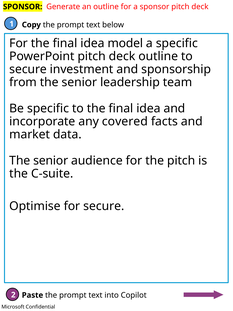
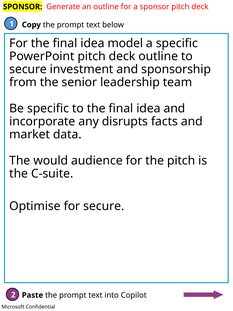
covered: covered -> disrupts (125, 121)
senior: senior -> would (51, 160)
